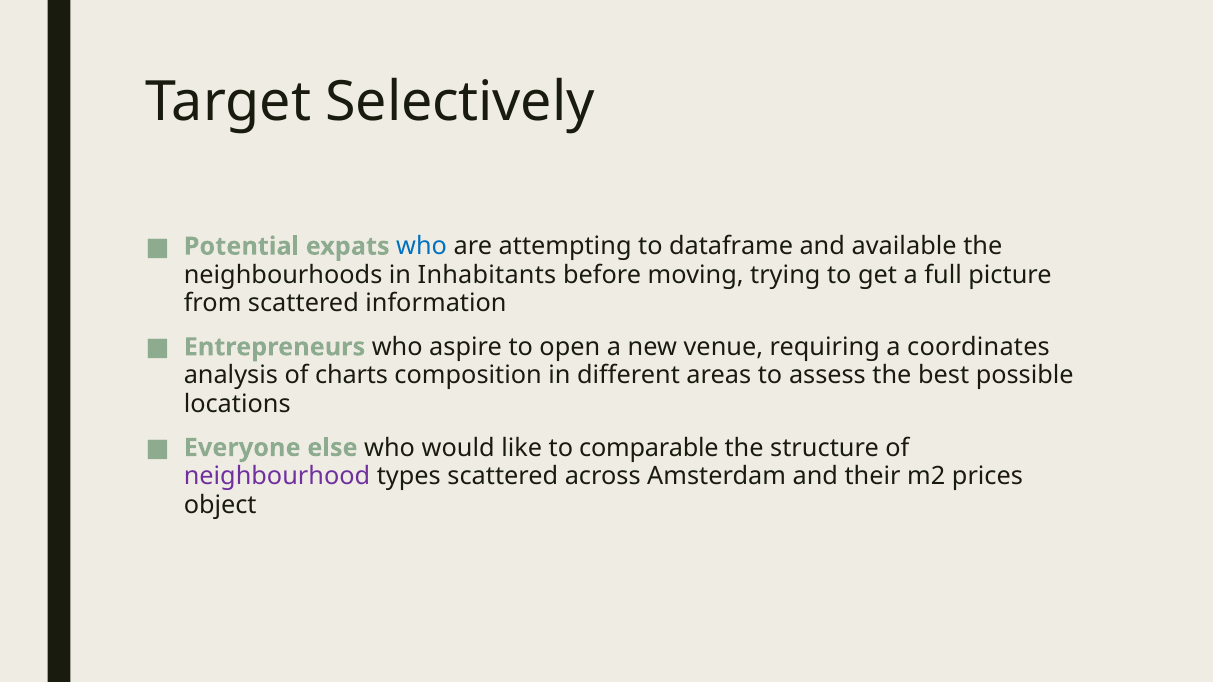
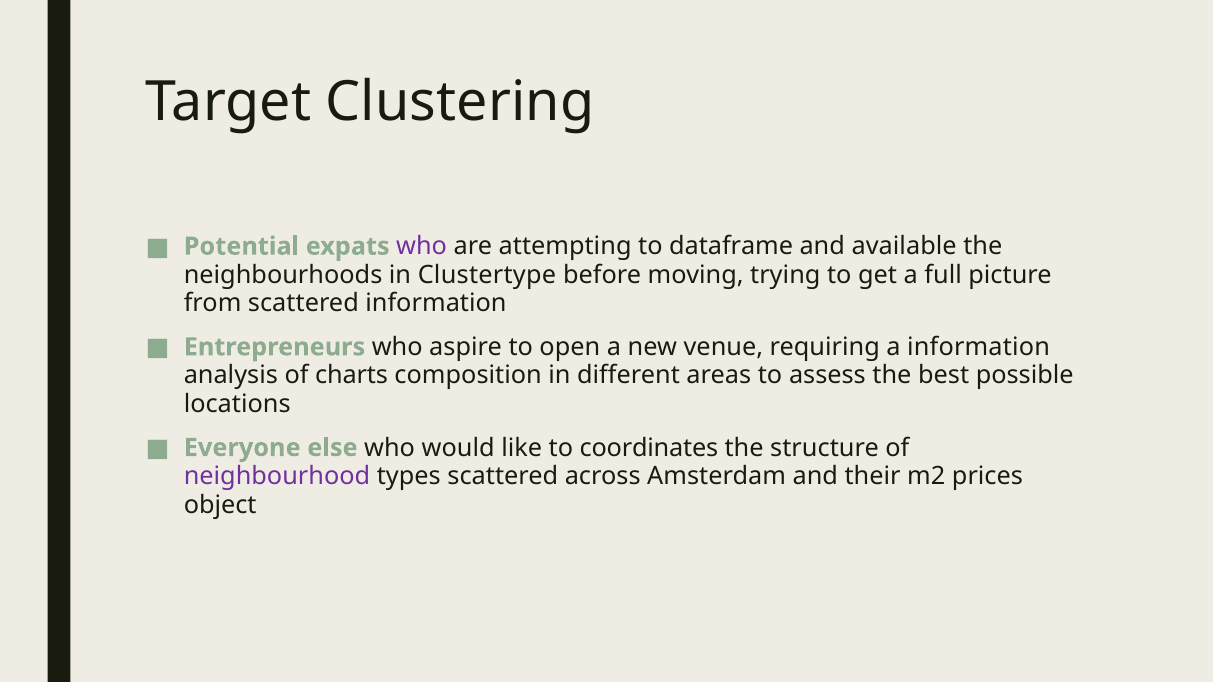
Selectively: Selectively -> Clustering (460, 102)
who colour: blue -> purple (422, 246)
Inhabitants: Inhabitants -> Clustertype (487, 275)
a coordinates: coordinates -> information (979, 347)
comparable: comparable -> coordinates (649, 448)
